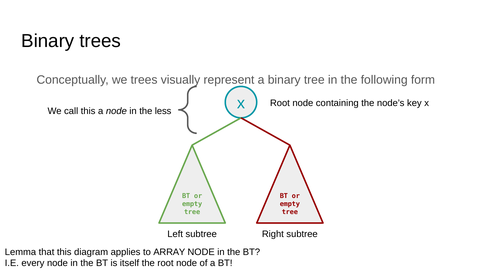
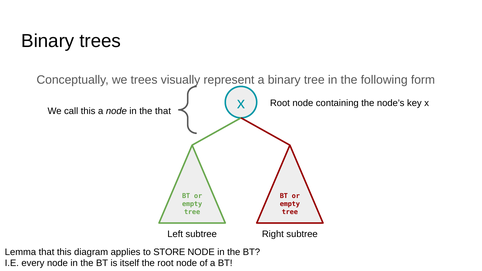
the less: less -> that (163, 111)
ARRAY: ARRAY -> STORE (169, 252)
